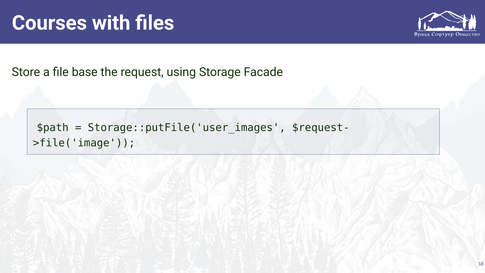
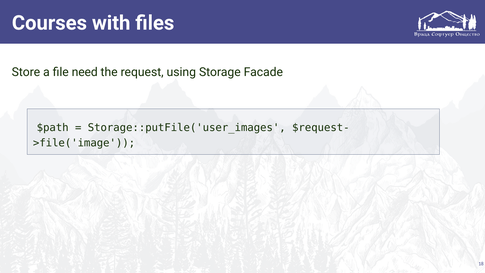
base: base -> need (85, 72)
